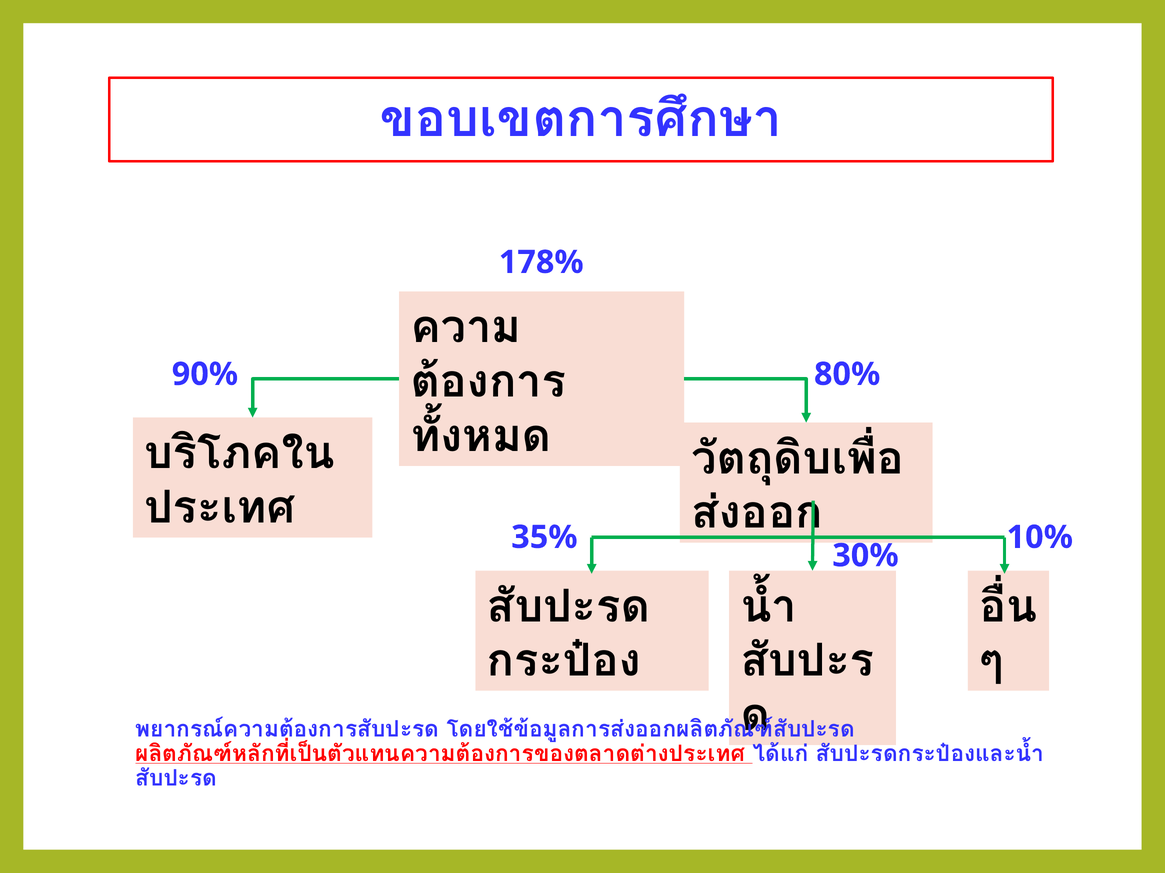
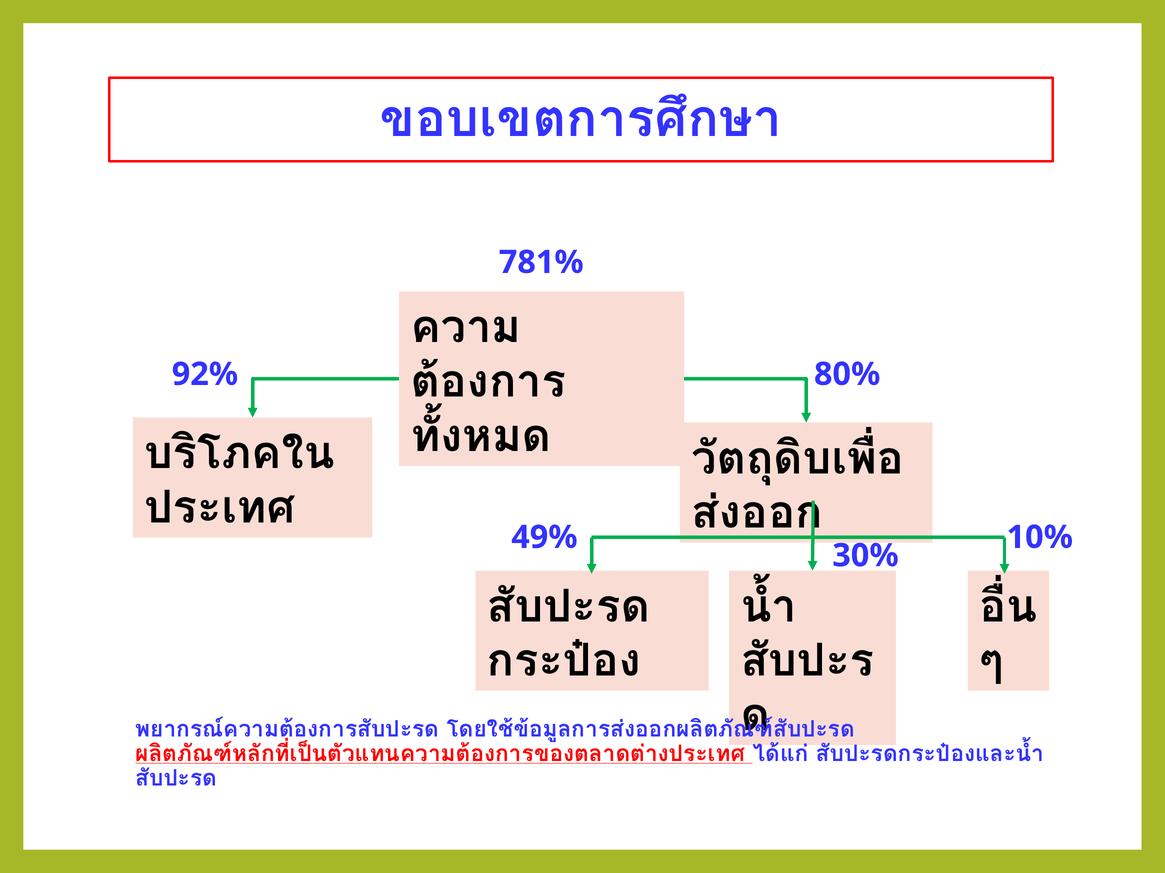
178%: 178% -> 781% (541, 262)
90%: 90% -> 92% (205, 375)
35%: 35% -> 49% (544, 538)
